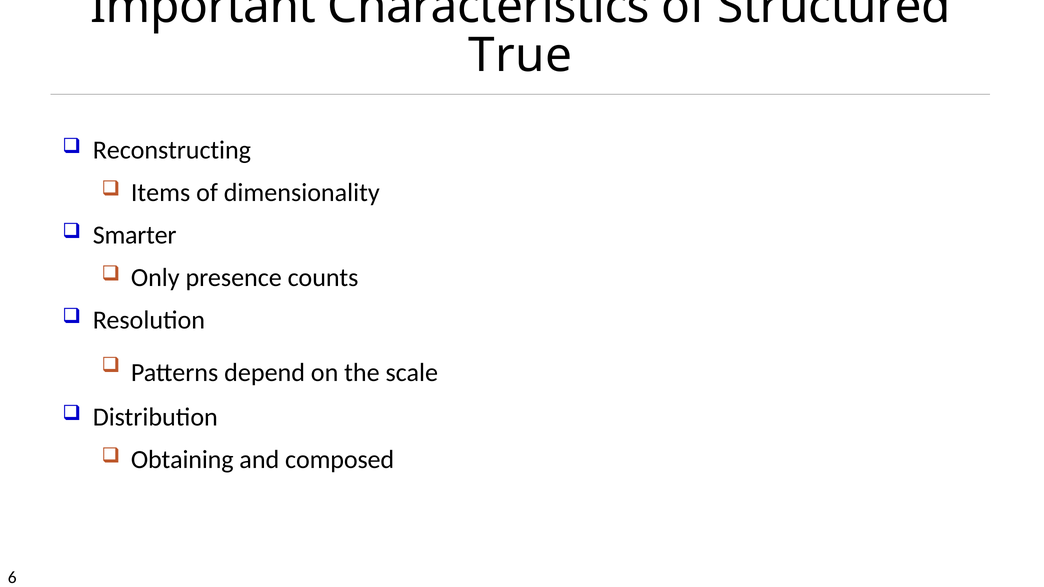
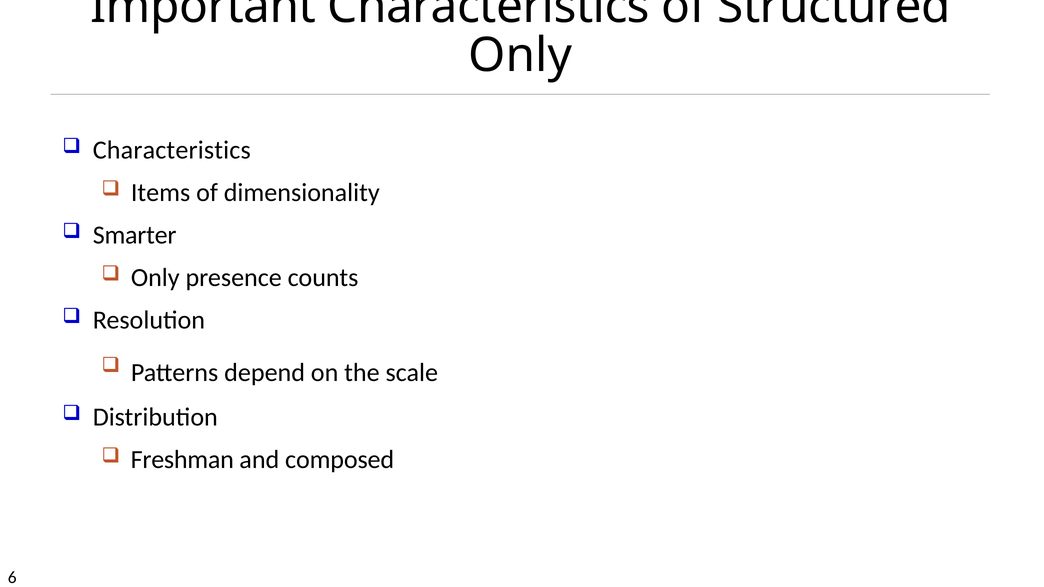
True: True -> Only (520, 55)
Reconstructing: Reconstructing -> Characteristics (172, 150)
Obtaining: Obtaining -> Freshman (182, 460)
